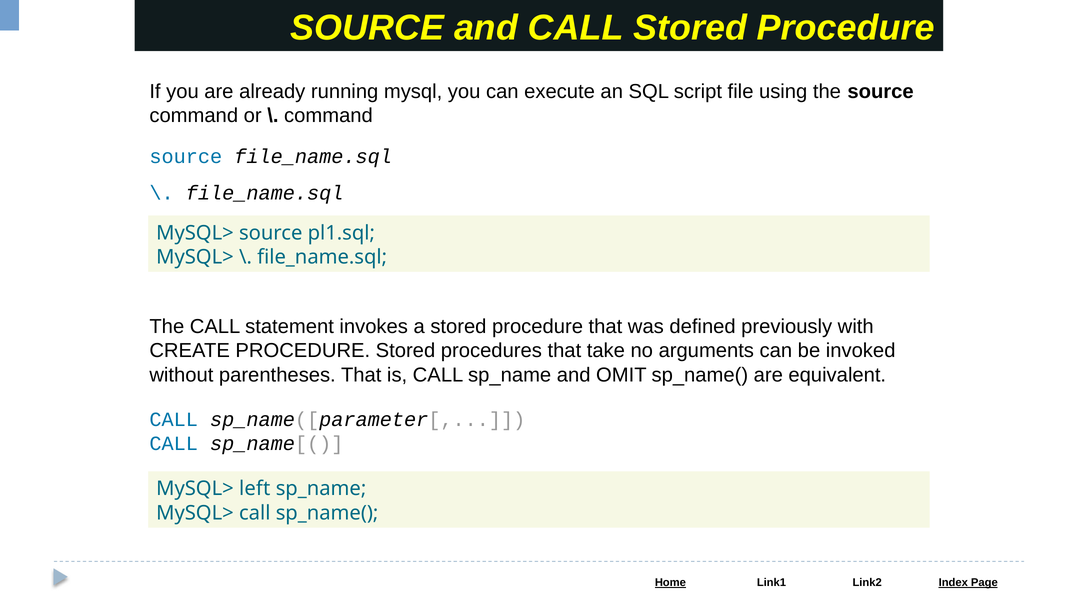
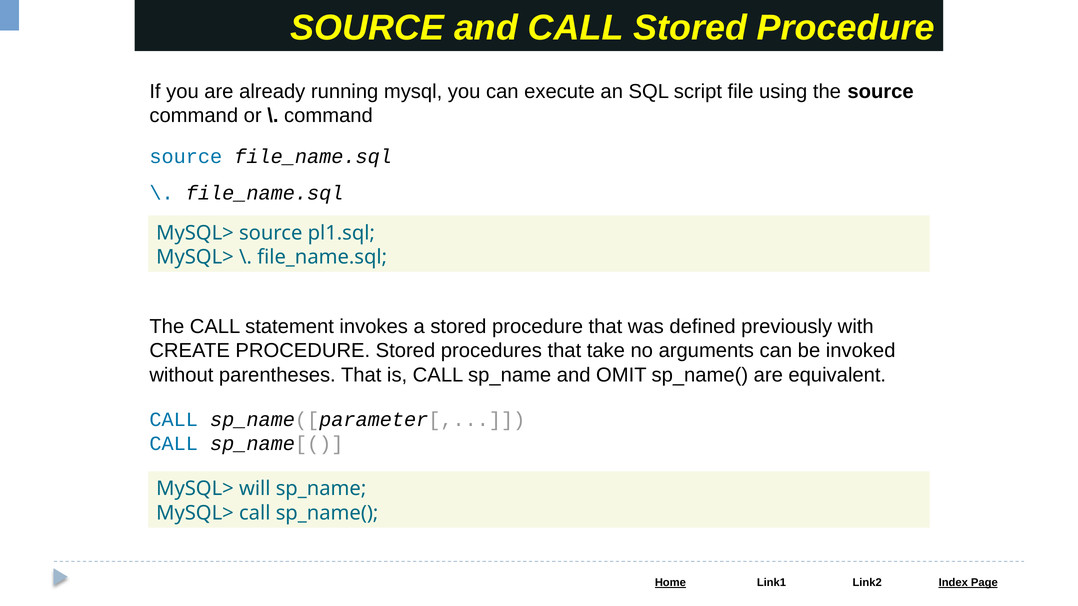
left: left -> will (255, 489)
